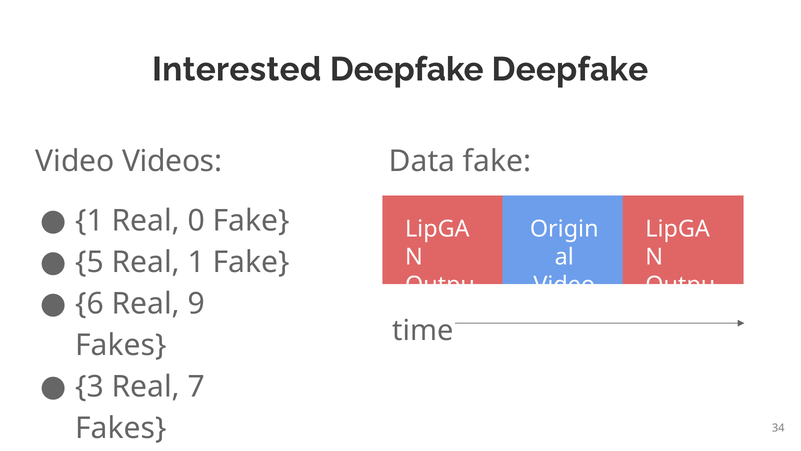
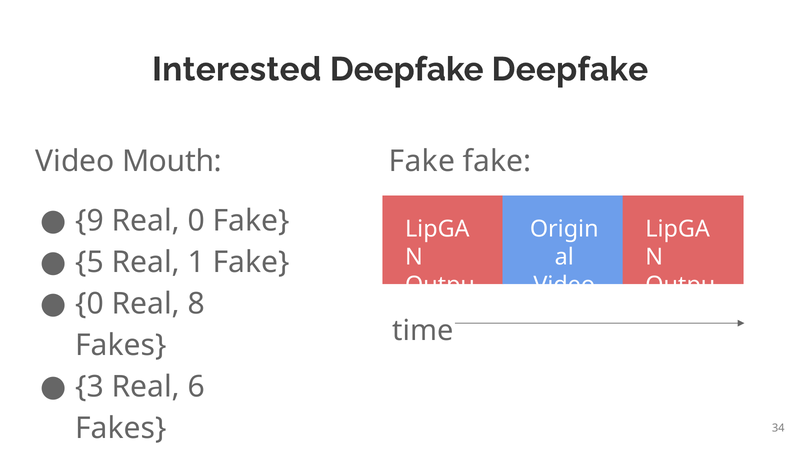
Videos: Videos -> Mouth (172, 161)
Data: Data -> Fake (422, 161)
1: 1 -> 9 (90, 220)
6: 6 -> 0 (90, 303)
9: 9 -> 8 (196, 303)
7: 7 -> 6 (196, 386)
